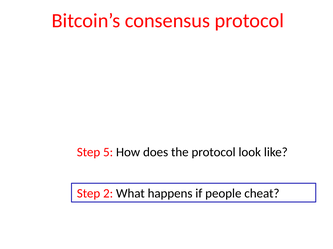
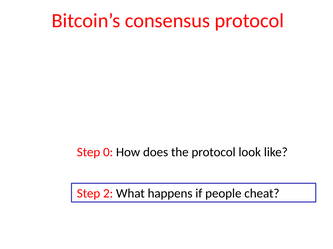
5: 5 -> 0 (108, 153)
